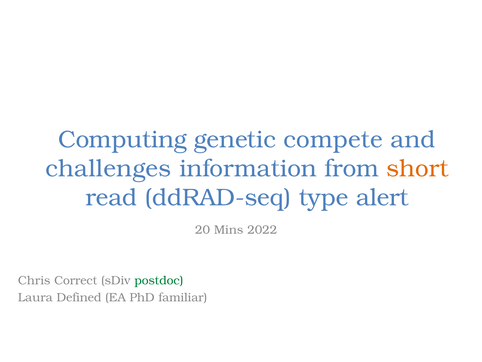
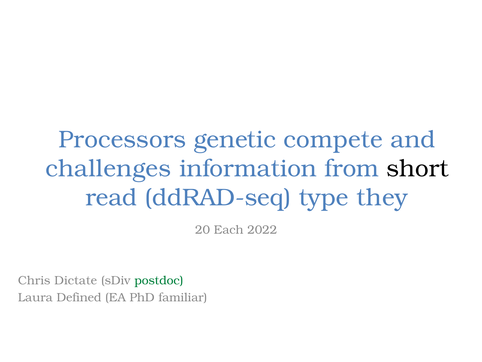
Computing: Computing -> Processors (122, 139)
short colour: orange -> black (418, 168)
alert: alert -> they (382, 197)
Mins: Mins -> Each (229, 229)
Correct: Correct -> Dictate (76, 280)
